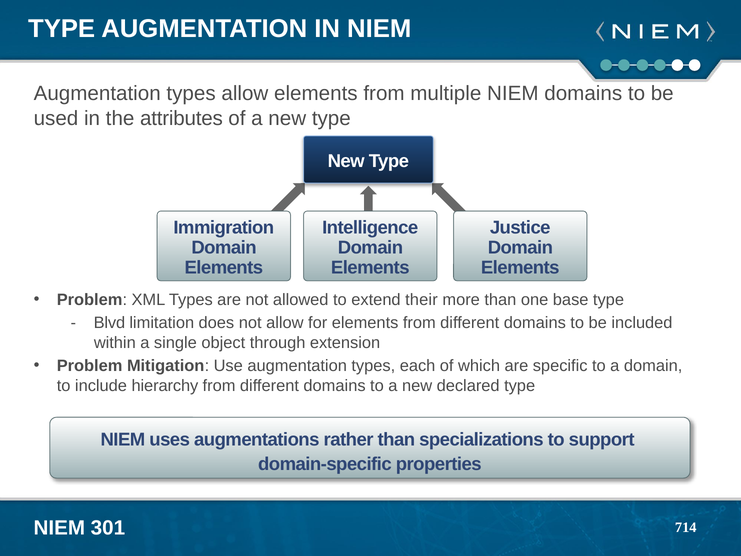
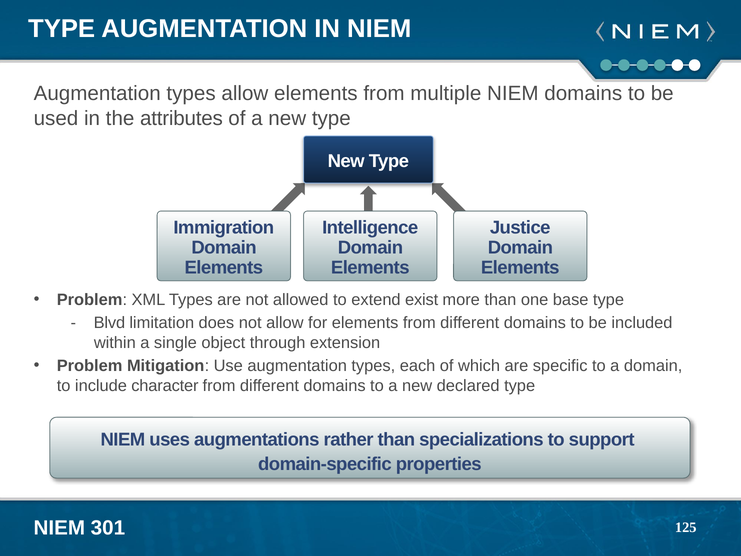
their: their -> exist (422, 300)
hierarchy: hierarchy -> character (165, 385)
714: 714 -> 125 (686, 527)
